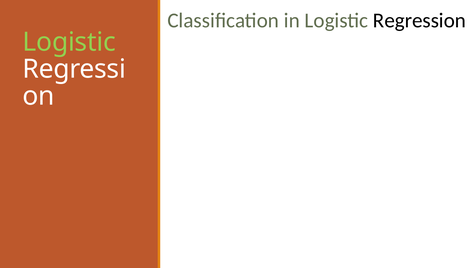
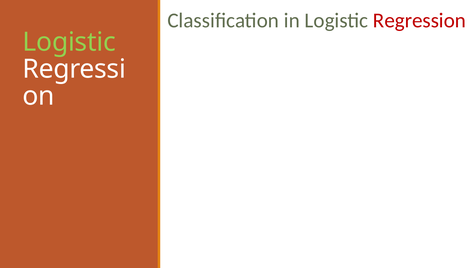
Regression colour: black -> red (419, 21)
